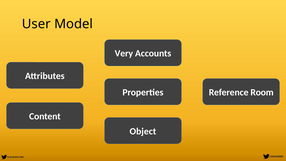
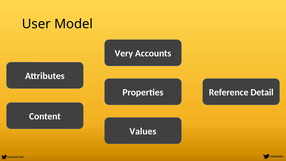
Room: Room -> Detail (262, 92)
Object: Object -> Values (143, 131)
